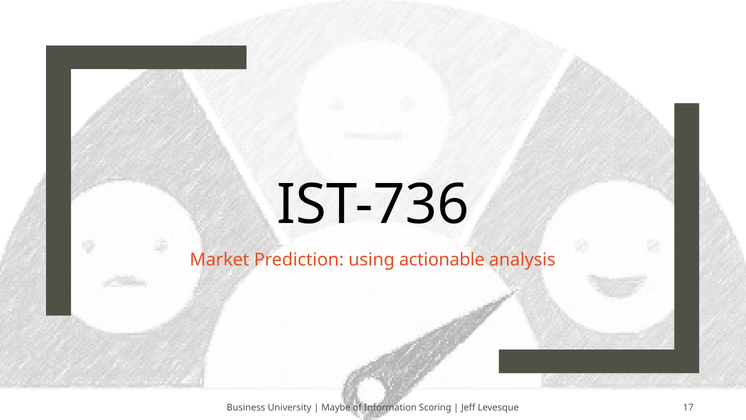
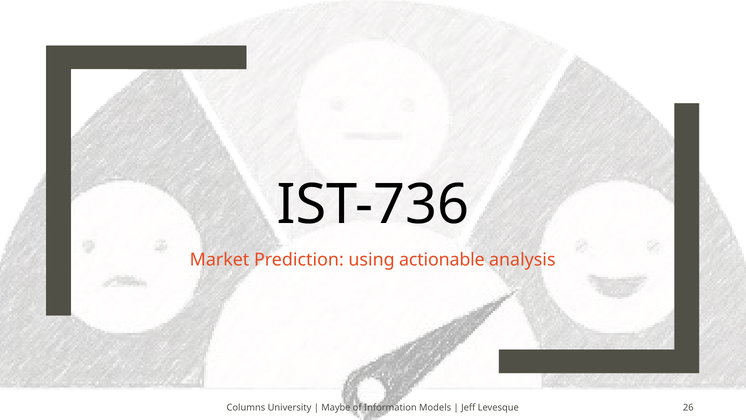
Business: Business -> Columns (246, 407)
Scoring: Scoring -> Models (435, 407)
17: 17 -> 26 (688, 407)
